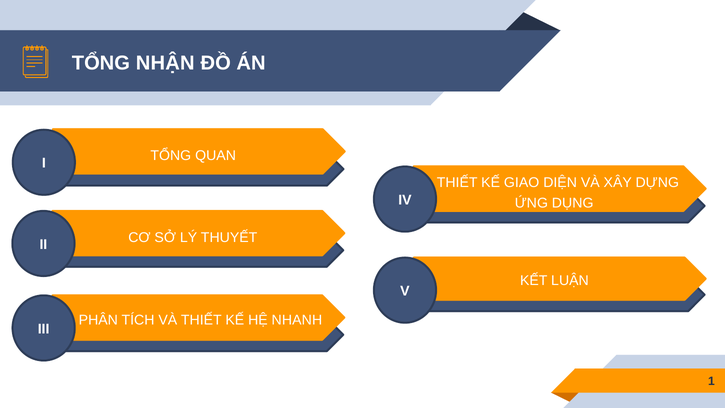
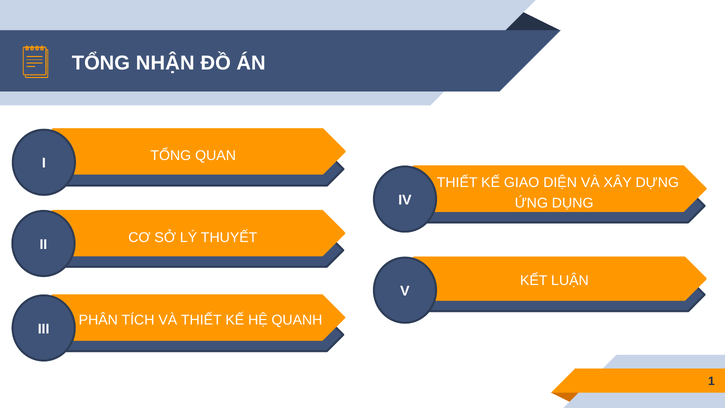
NHANH: NHANH -> QUANH (297, 320)
